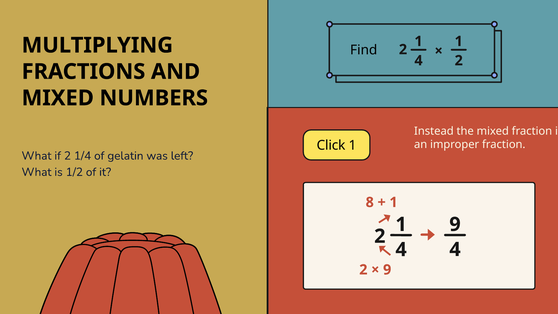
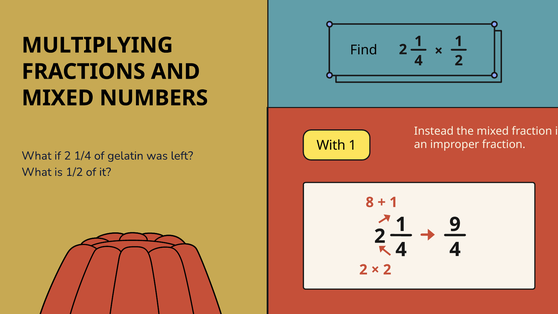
Click: Click -> With (331, 145)
9: 9 -> 2 (387, 270)
